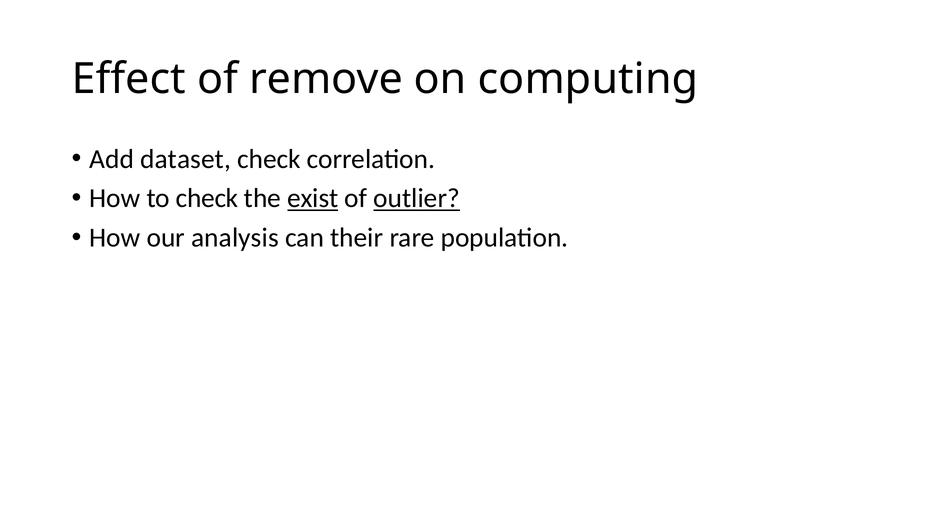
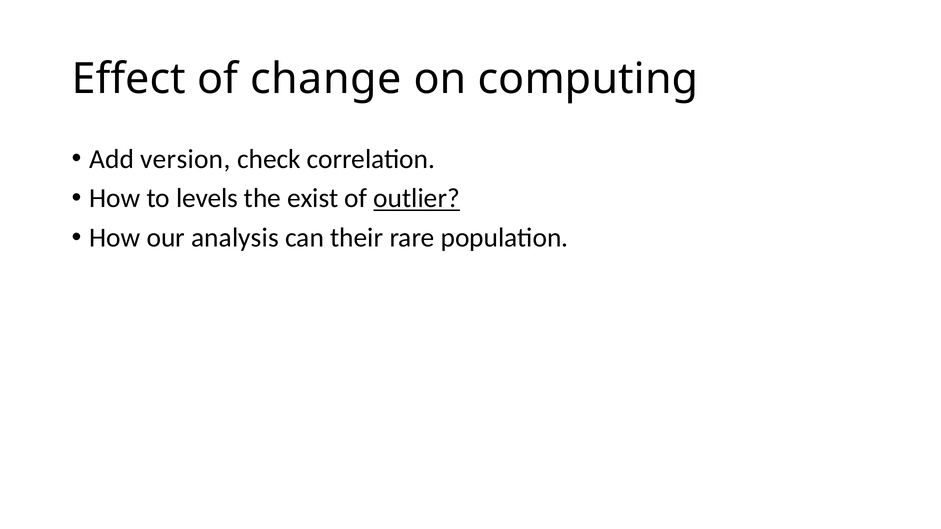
remove: remove -> change (326, 79)
dataset: dataset -> version (185, 159)
to check: check -> levels (207, 199)
exist underline: present -> none (313, 199)
